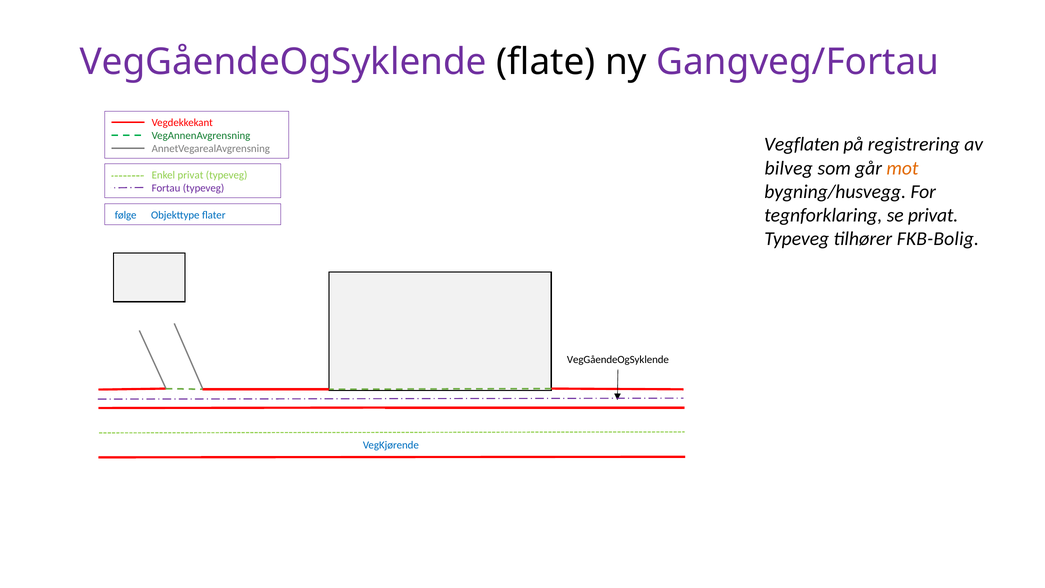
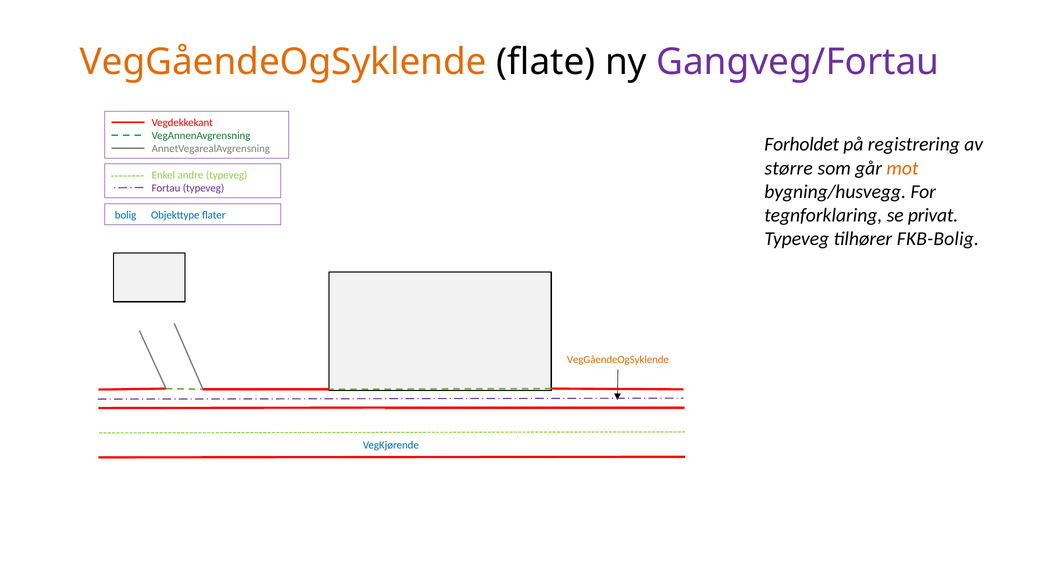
VegGåendeOgSyklende colour: purple -> orange (283, 62)
Vegflaten: Vegflaten -> Forholdet (802, 144)
bilveg: bilveg -> større (789, 168)
Enkel privat: privat -> andre (190, 175)
følge: følge -> bolig (126, 215)
VegGåendeOgSyklende colour: black -> orange (618, 360)
